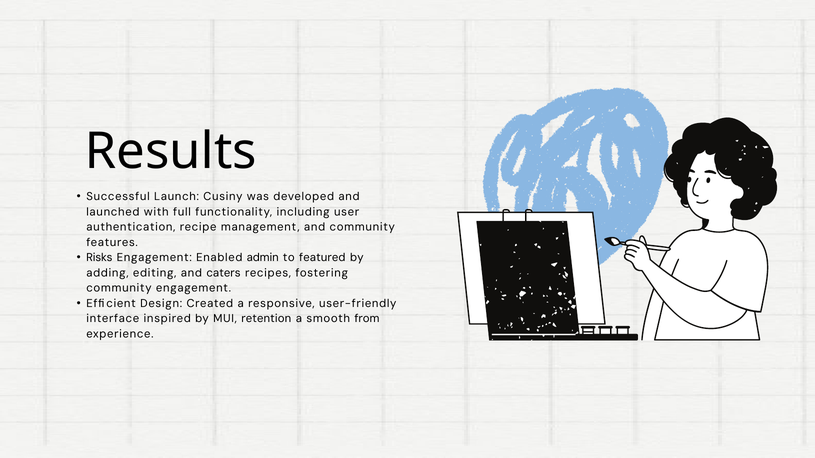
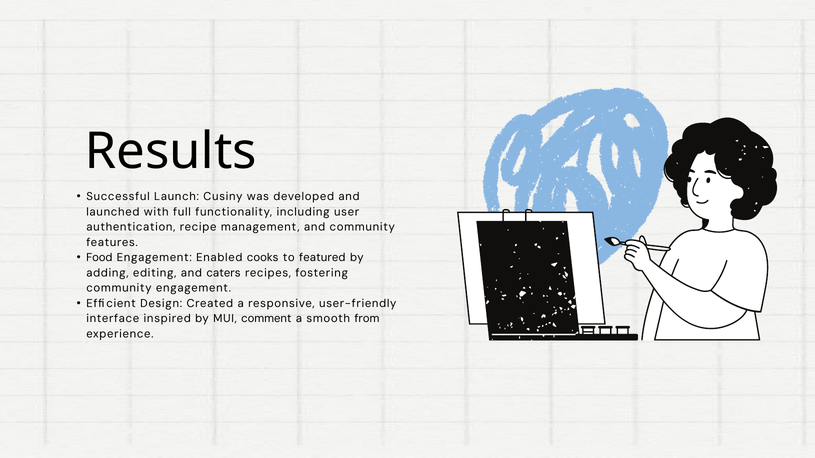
Risks: Risks -> Food (99, 258)
admin: admin -> cooks (263, 258)
retention: retention -> comment (266, 319)
